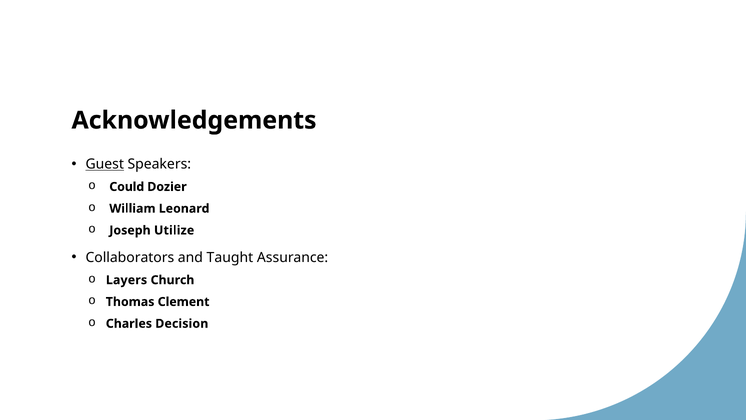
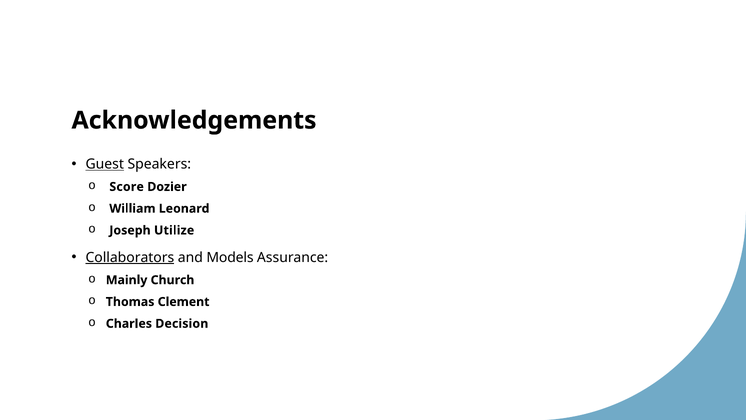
Could: Could -> Score (127, 187)
Collaborators underline: none -> present (130, 257)
Taught: Taught -> Models (230, 257)
Layers: Layers -> Mainly (127, 280)
